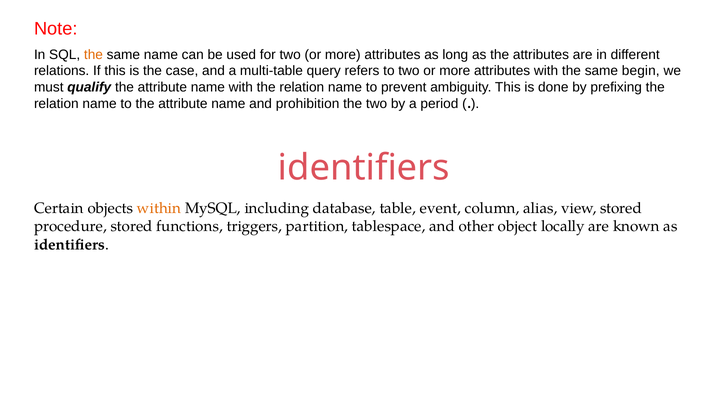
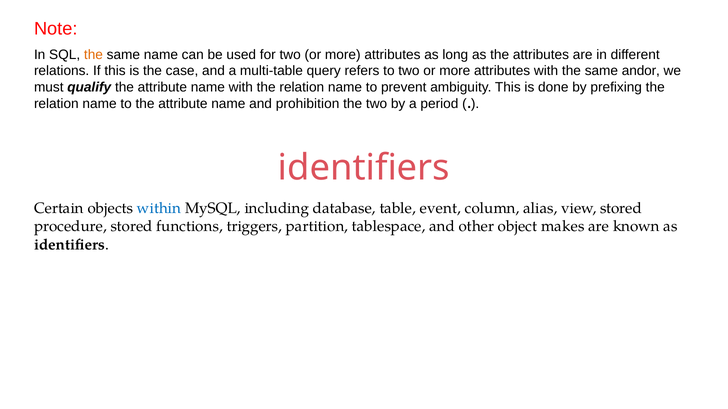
begin: begin -> andor (641, 71)
within colour: orange -> blue (159, 209)
locally: locally -> makes (563, 227)
